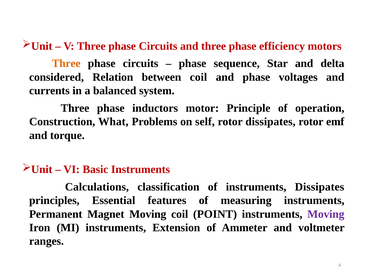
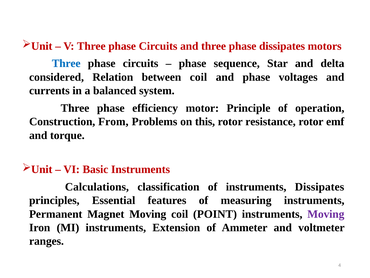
phase efficiency: efficiency -> dissipates (282, 46)
Three colour: orange -> blue (66, 63)
inductors: inductors -> efficiency (155, 108)
What: What -> From (113, 122)
self: self -> this (205, 122)
rotor dissipates: dissipates -> resistance (271, 122)
